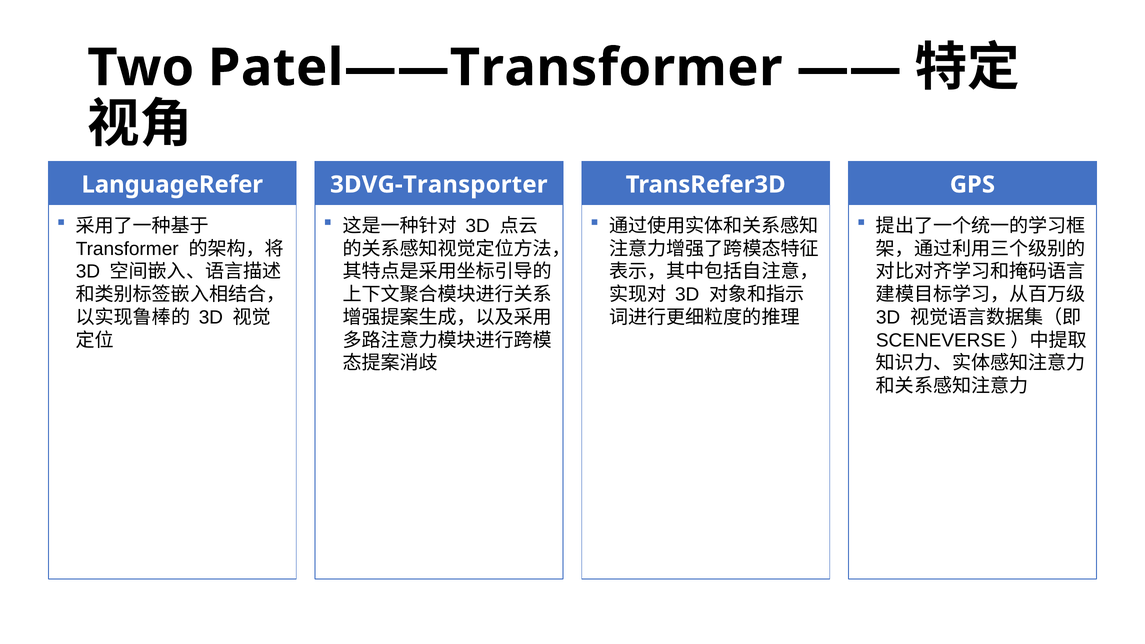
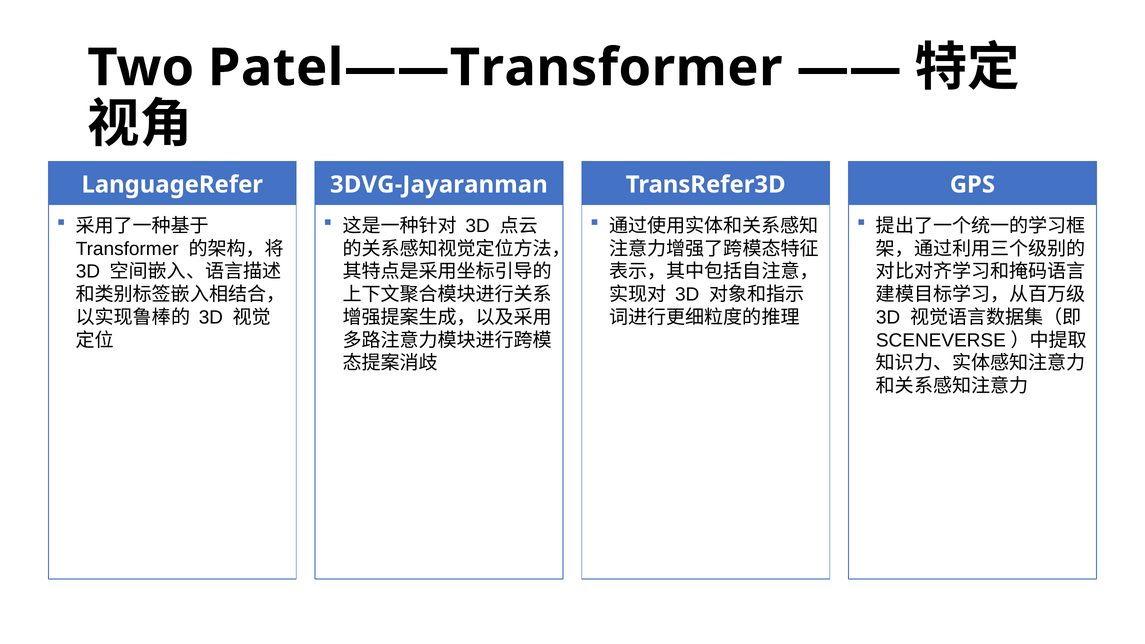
3DVG-Transporter: 3DVG-Transporter -> 3DVG-Jayaranman (439, 185)
